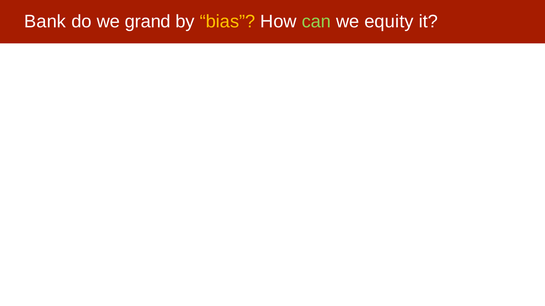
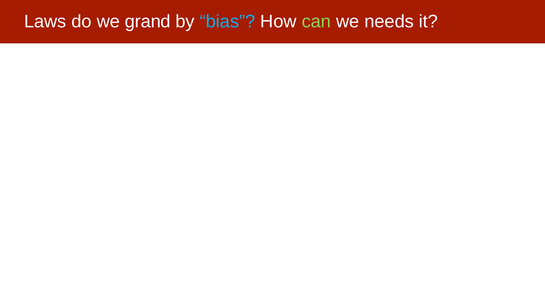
Bank: Bank -> Laws (45, 21)
bias colour: yellow -> light blue (227, 21)
equity: equity -> needs (389, 21)
